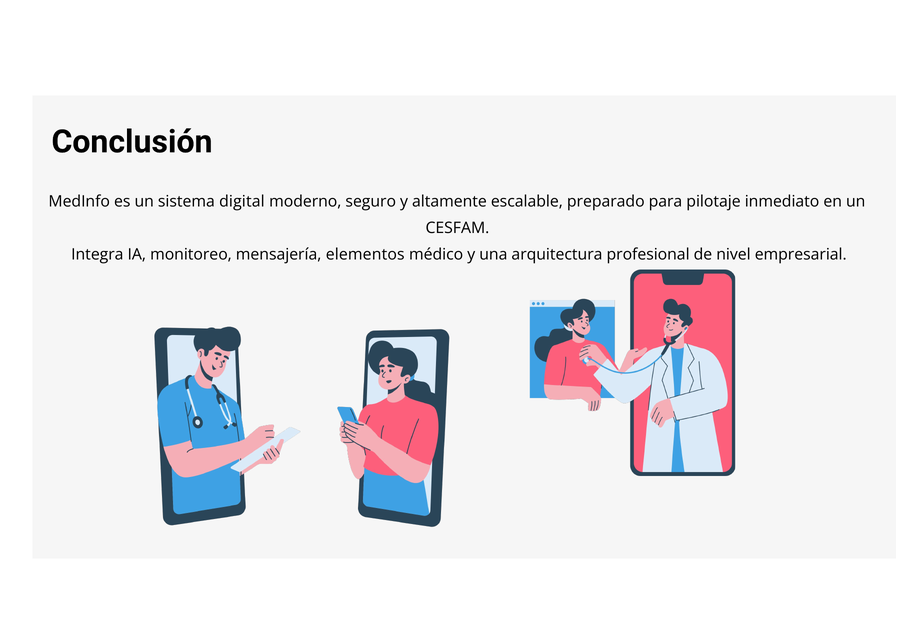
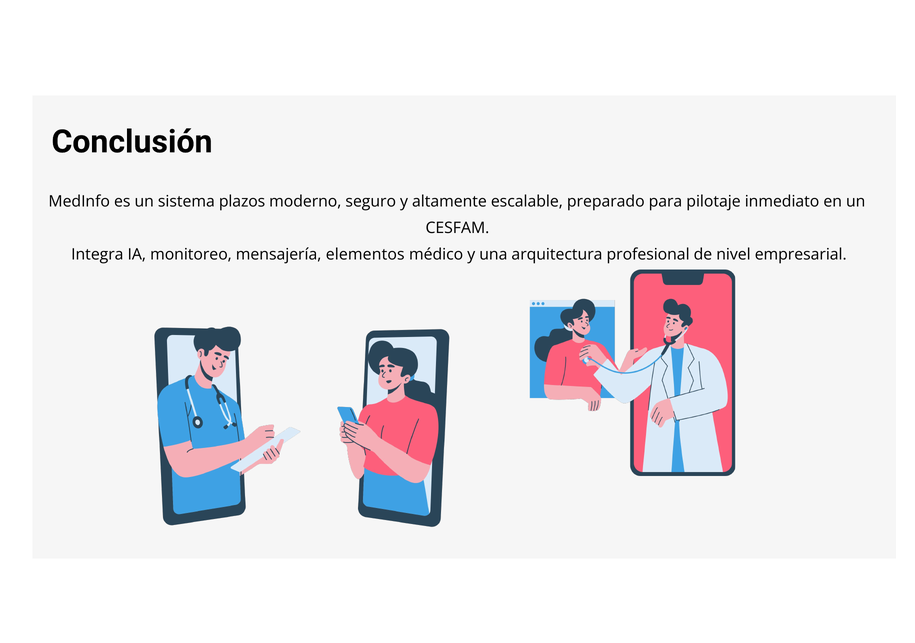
digital: digital -> plazos (242, 202)
